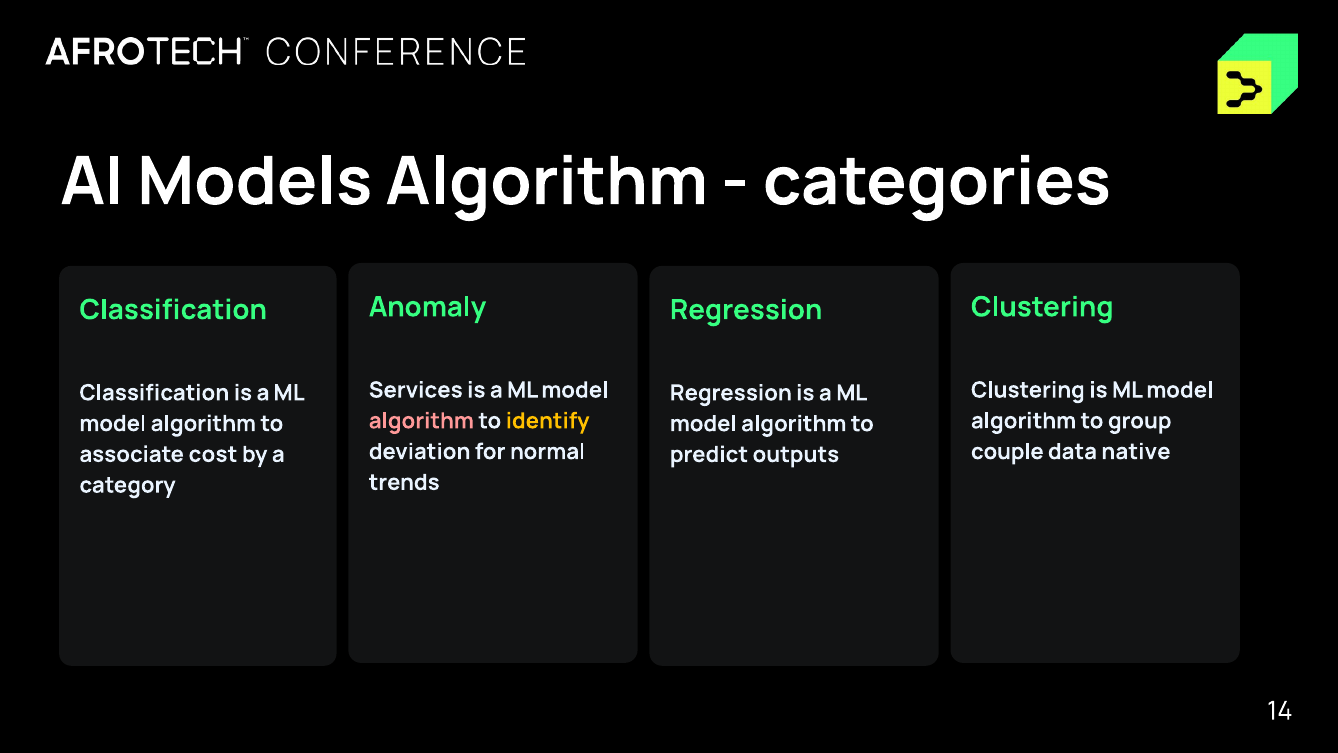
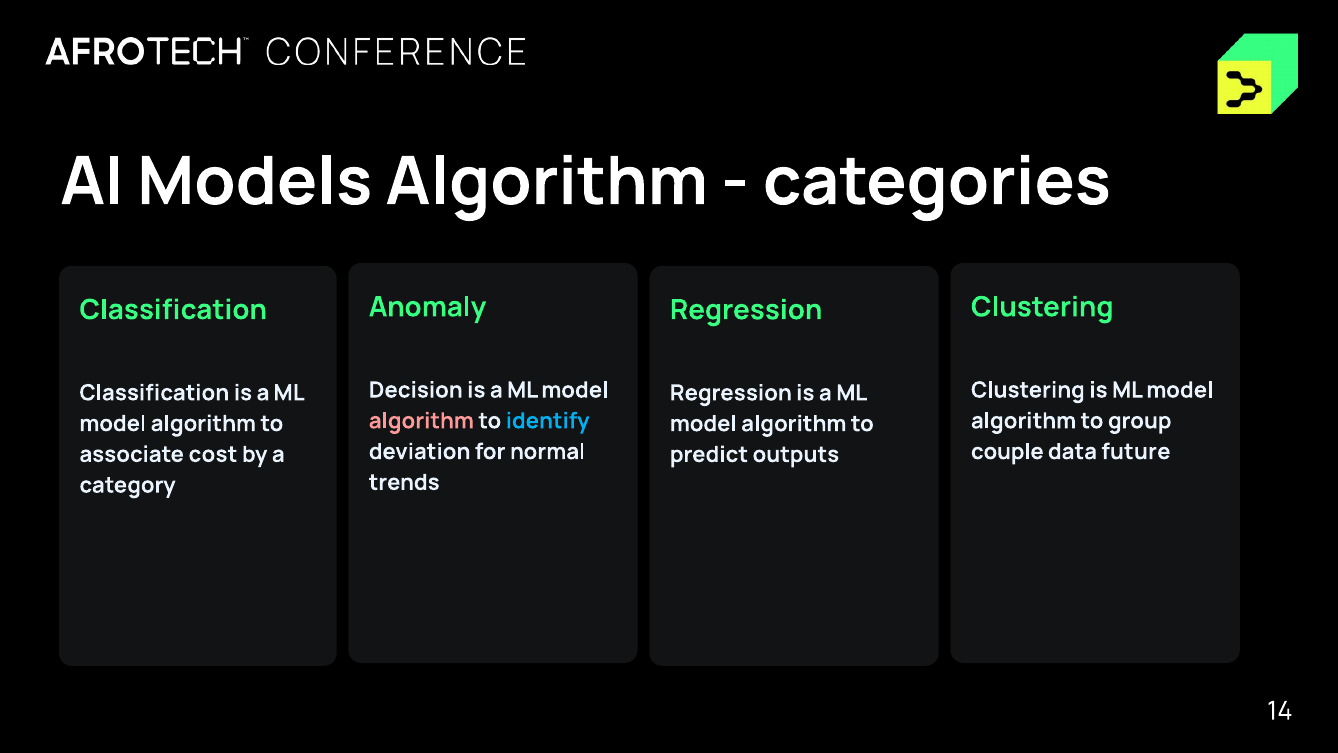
Services: Services -> Decision (416, 390)
identify colour: yellow -> light blue (548, 421)
native: native -> future (1136, 452)
